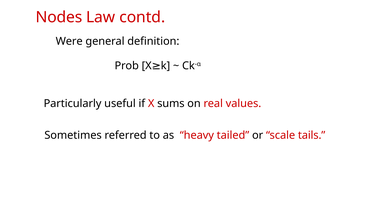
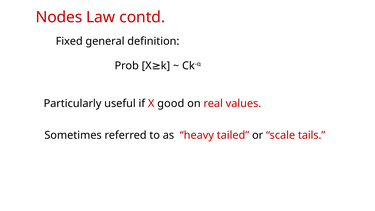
Were: Were -> Fixed (69, 41)
sums: sums -> good (171, 103)
